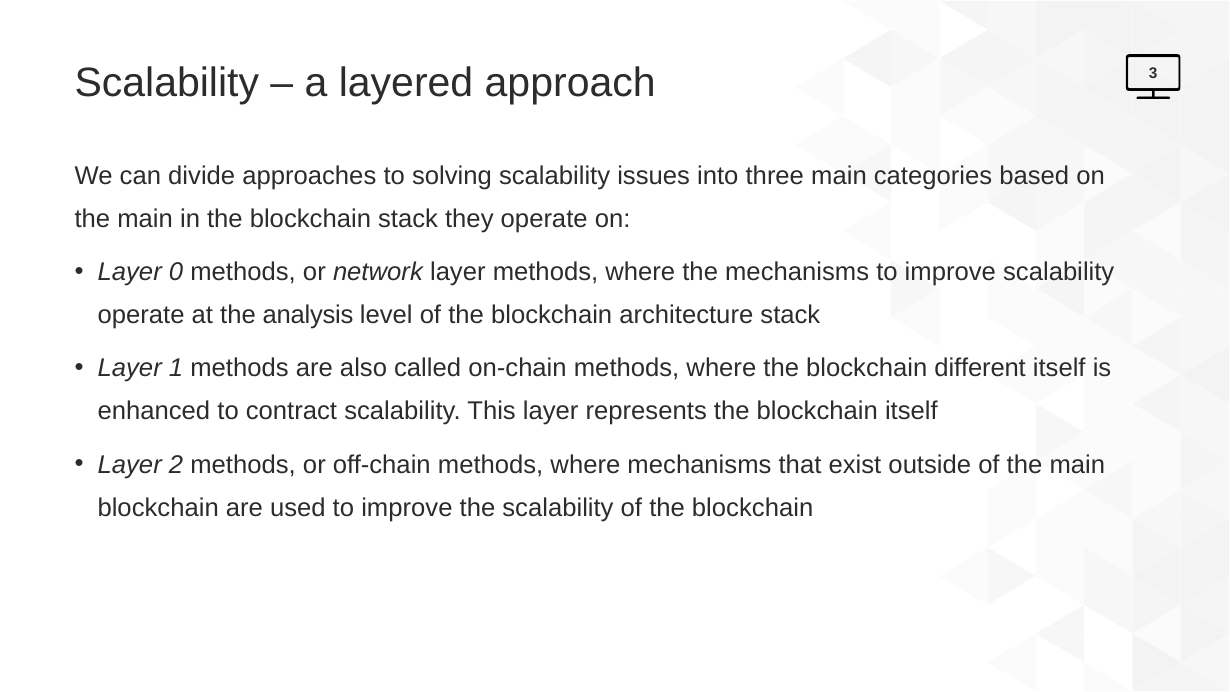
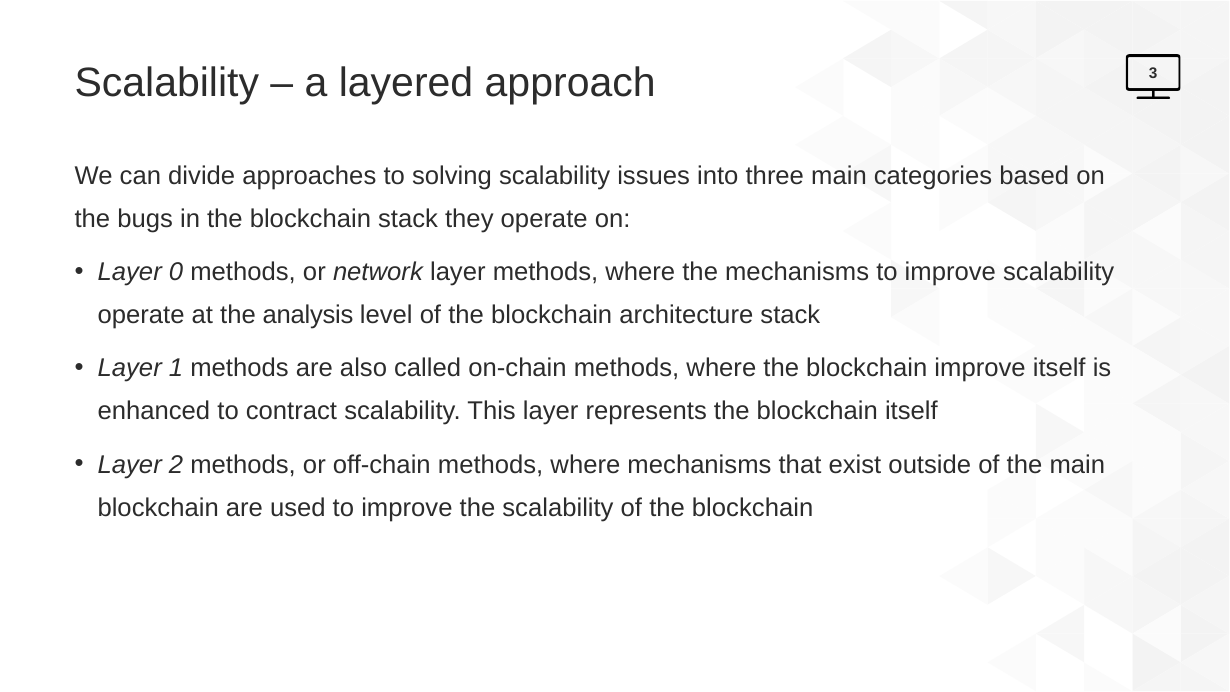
main: main -> bugs (145, 219)
blockchain different: different -> improve (980, 368)
